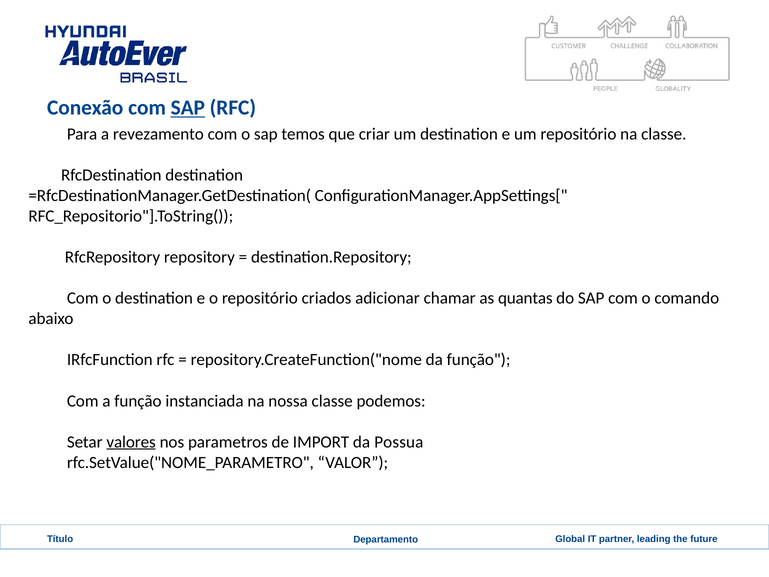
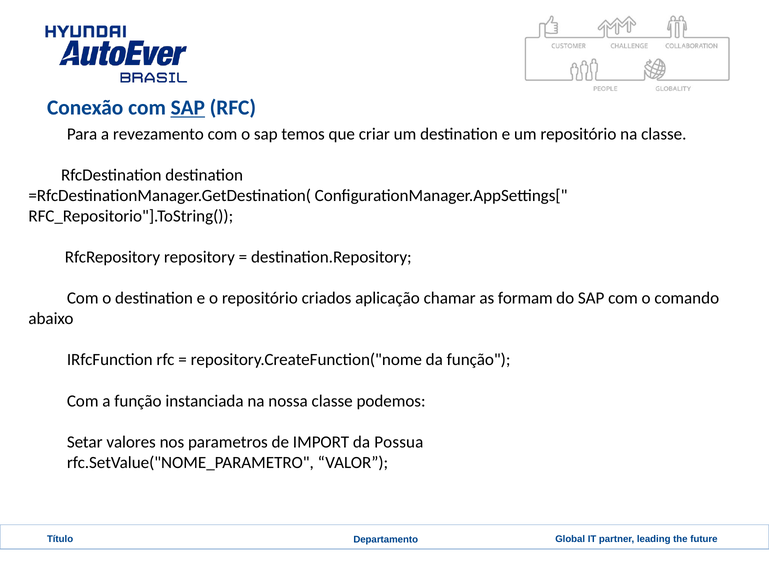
adicionar: adicionar -> aplicação (388, 298)
quantas: quantas -> formam (525, 298)
valores underline: present -> none (131, 442)
